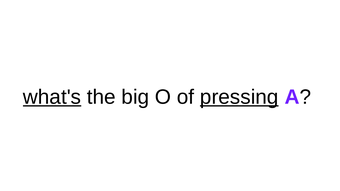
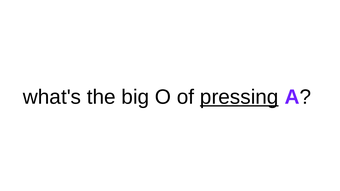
what's underline: present -> none (52, 97)
